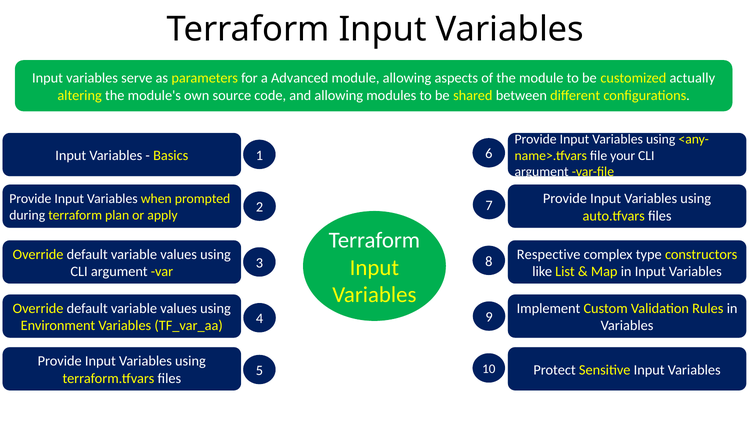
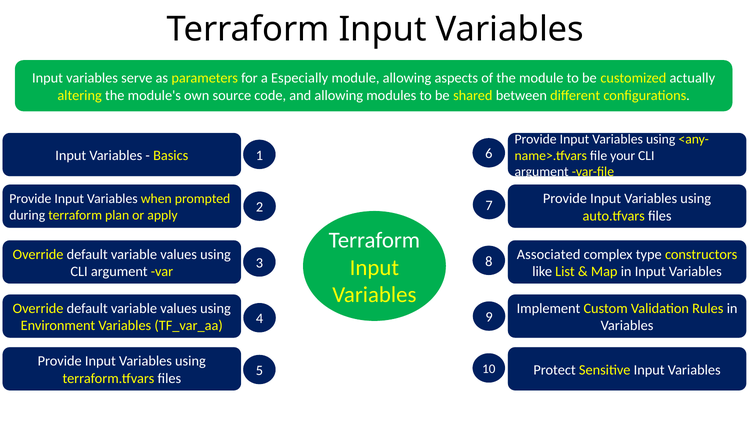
Advanced: Advanced -> Especially (300, 78)
Respective: Respective -> Associated (549, 255)
